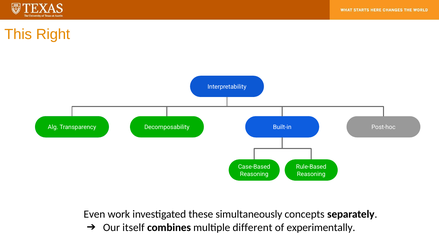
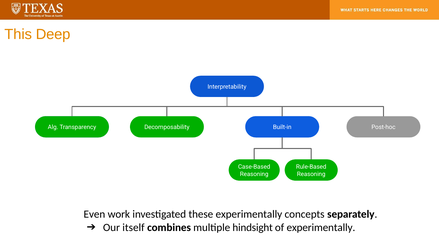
Right: Right -> Deep (53, 34)
these simultaneously: simultaneously -> experimentally (249, 214)
different: different -> hindsight (253, 227)
